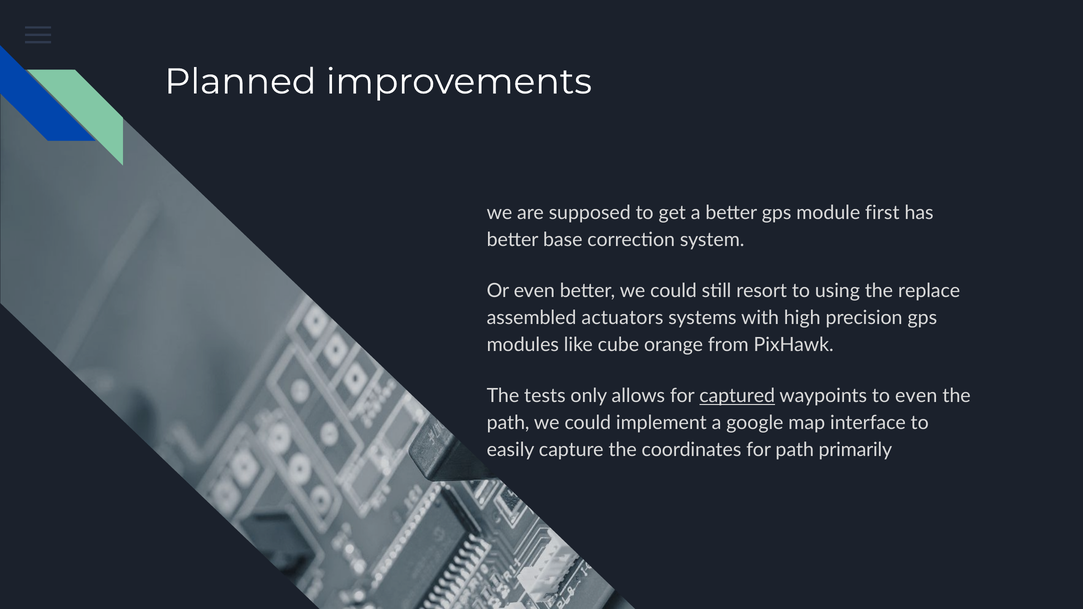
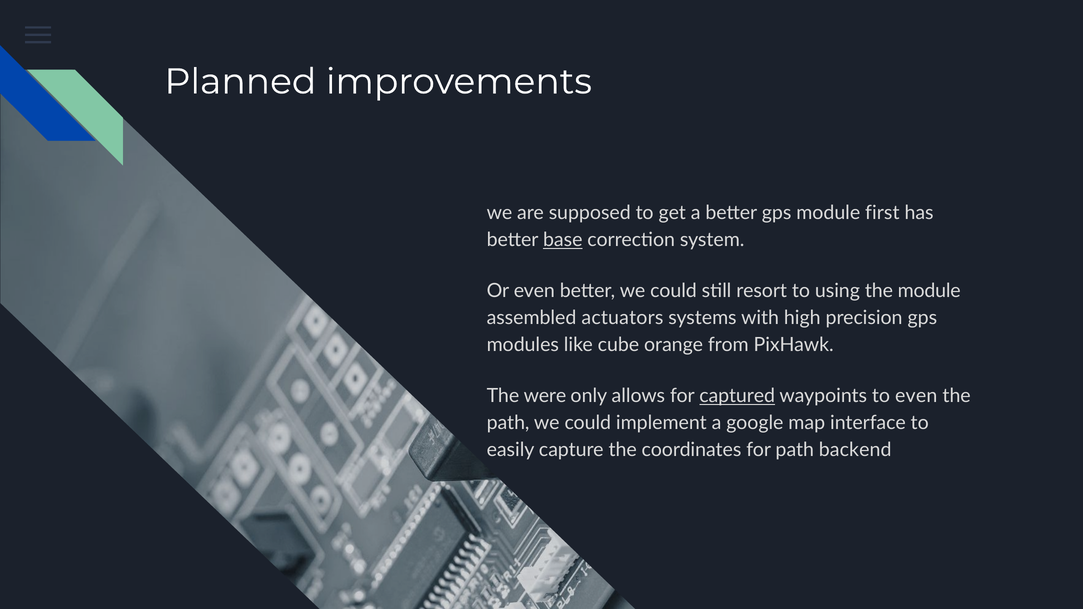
base underline: none -> present (563, 240)
the replace: replace -> module (929, 291)
tests: tests -> were (545, 396)
primarily: primarily -> backend (855, 450)
